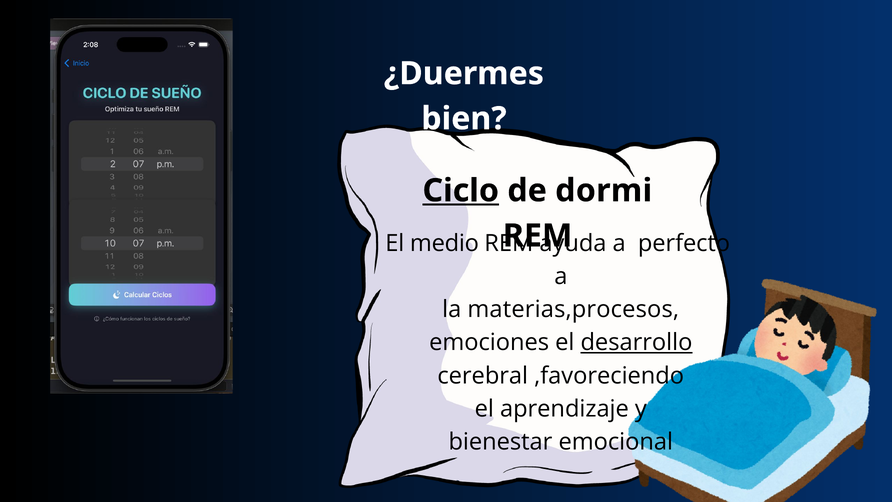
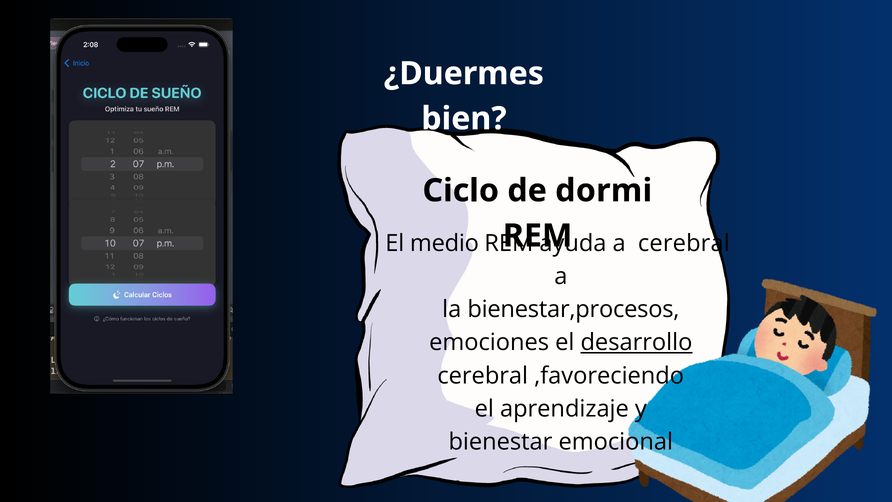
Ciclo underline: present -> none (461, 191)
a perfecto: perfecto -> cerebral (684, 243)
materias,procesos: materias,procesos -> bienestar,procesos (573, 309)
